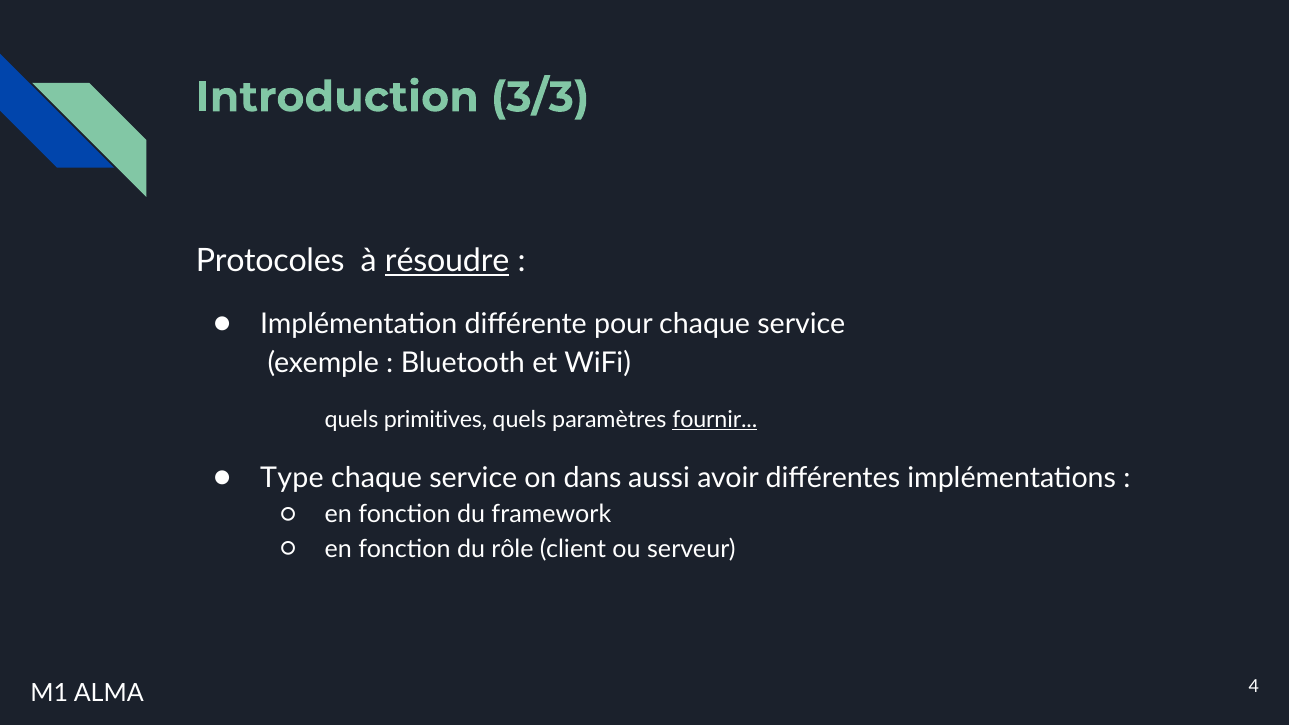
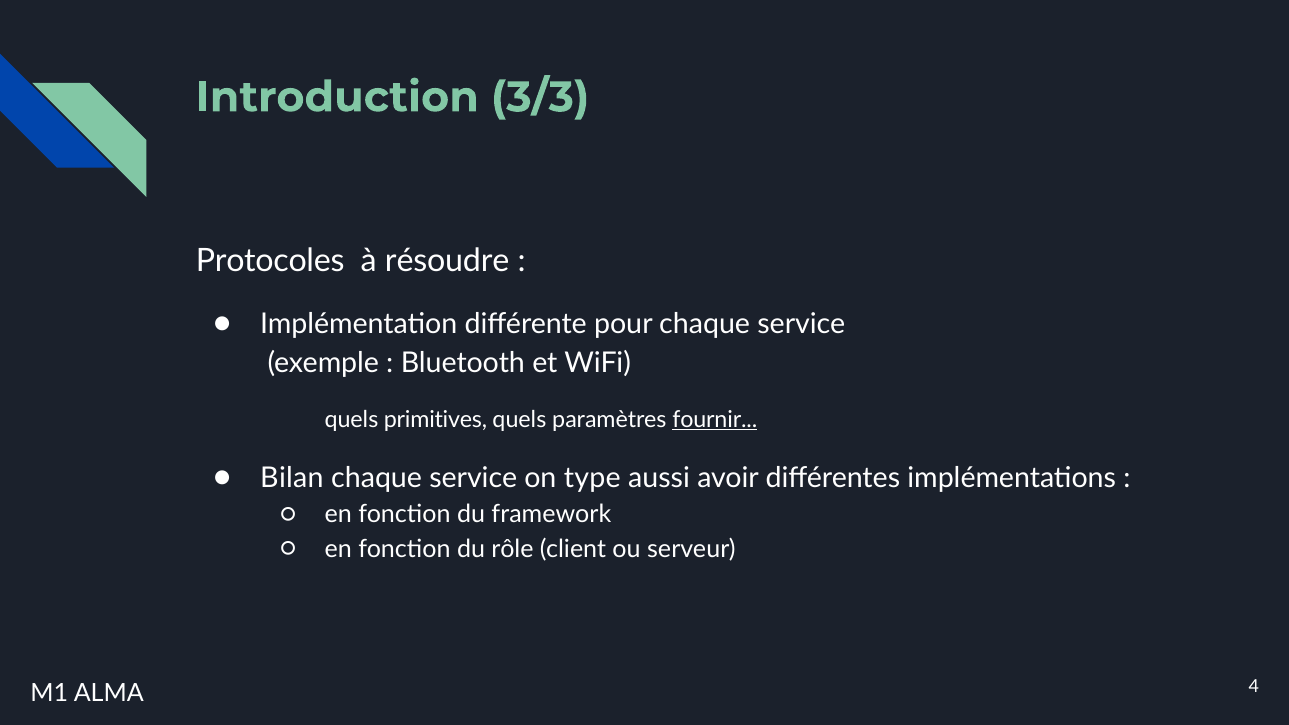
résoudre underline: present -> none (447, 261)
Type: Type -> Bilan (292, 478)
dans: dans -> type (592, 478)
